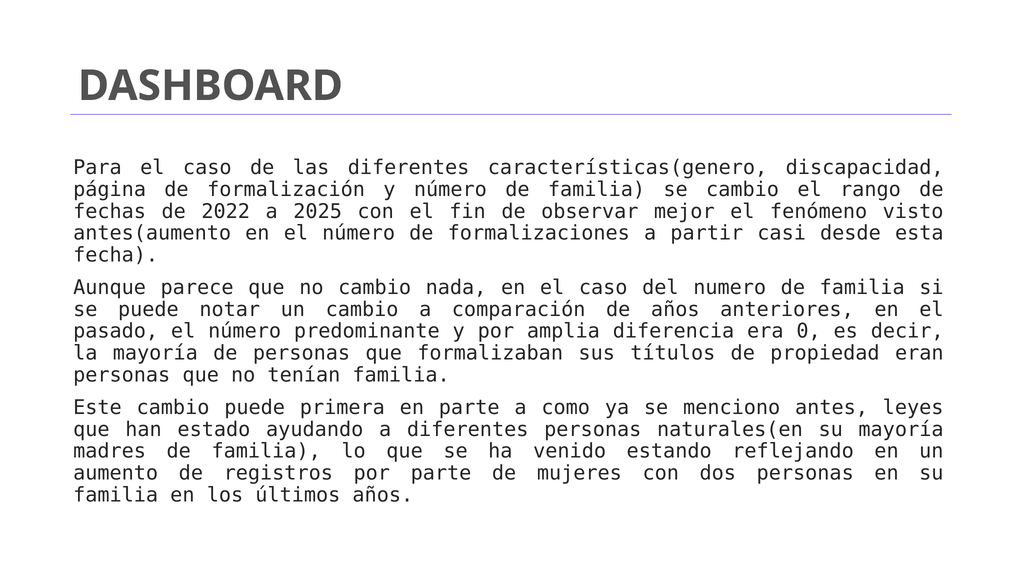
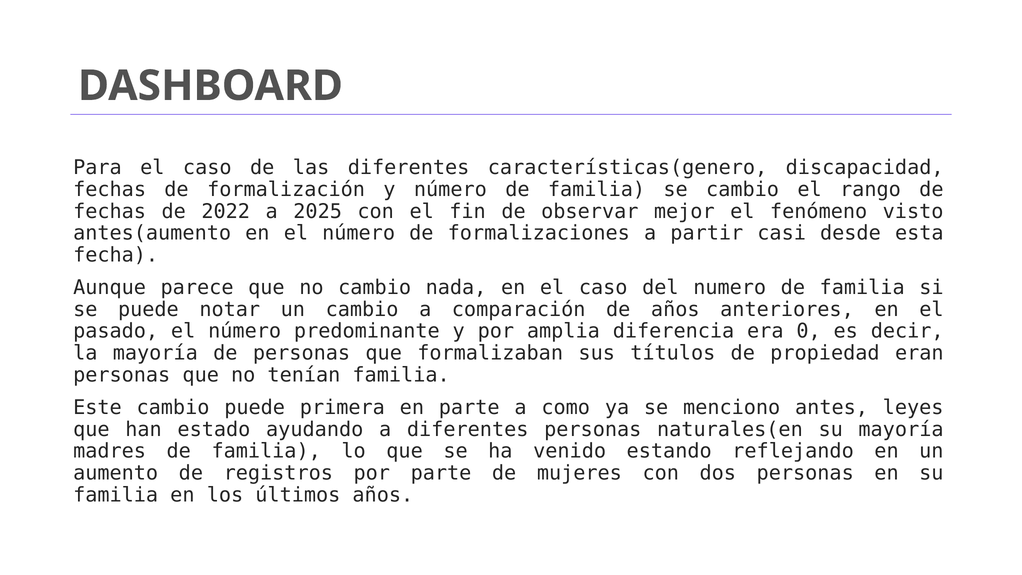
página: página -> fechas (110, 190)
